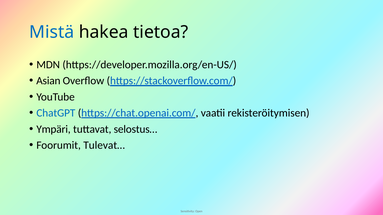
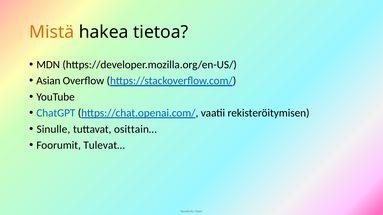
Mistä colour: blue -> orange (52, 32)
Ympäri: Ympäri -> Sinulle (53, 129)
selostus…: selostus… -> osittain… (135, 129)
